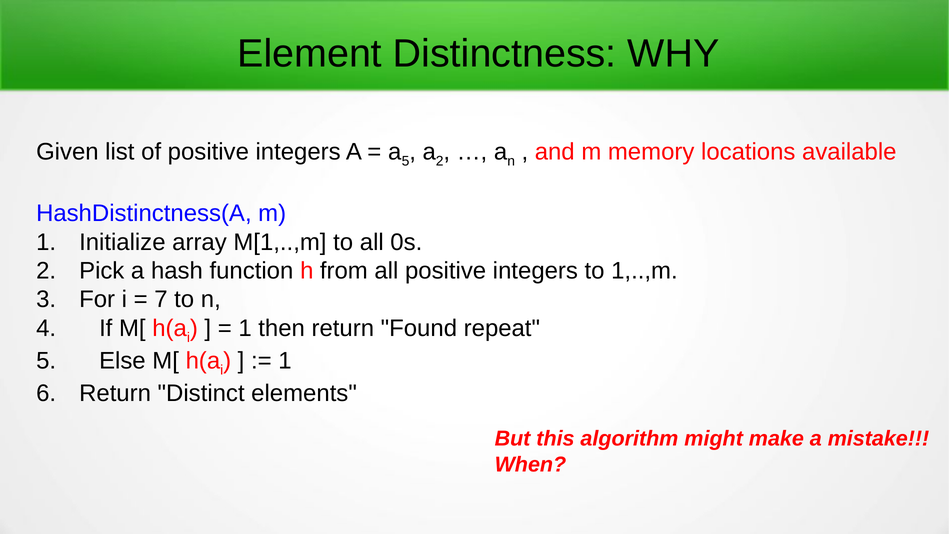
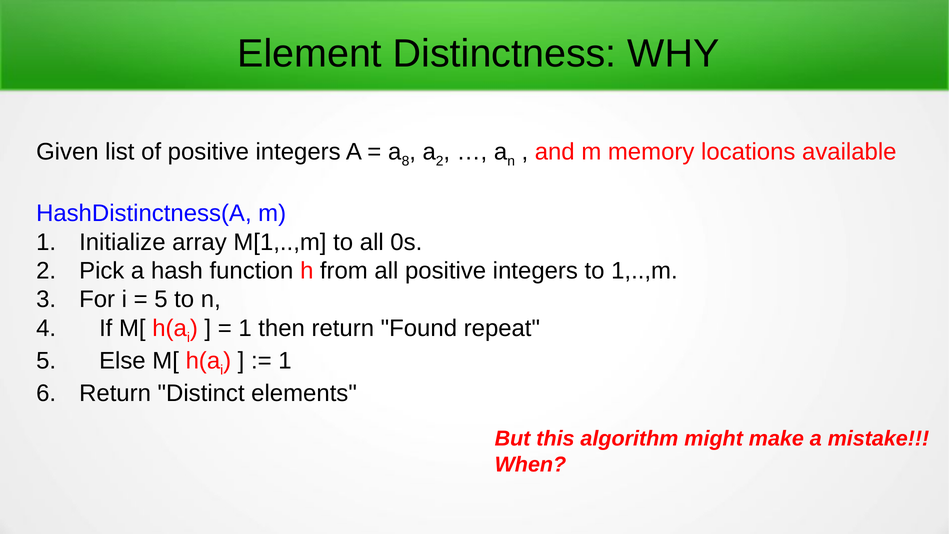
a 5: 5 -> 8 (406, 161)
7: 7 -> 5 (161, 299)
